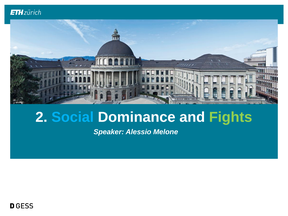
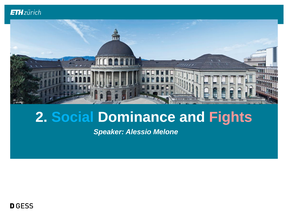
Fights colour: light green -> pink (231, 117)
